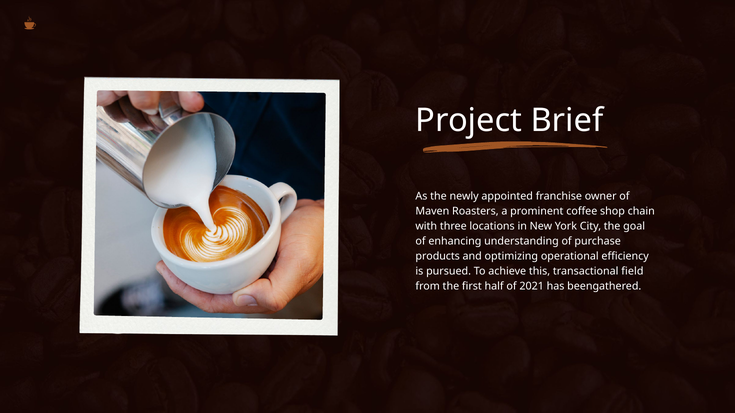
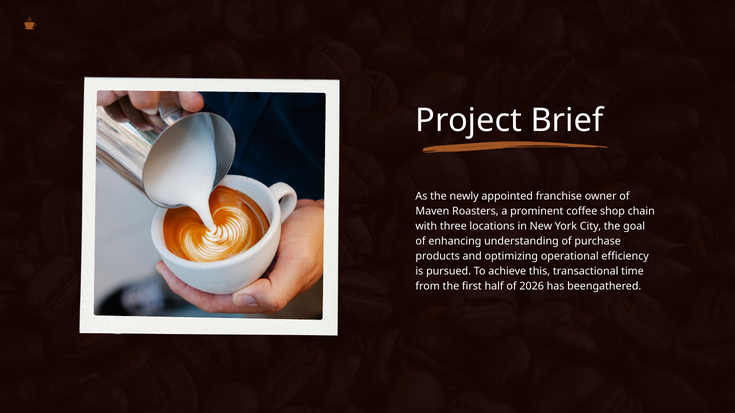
field: field -> time (632, 272)
2021: 2021 -> 2026 (532, 287)
